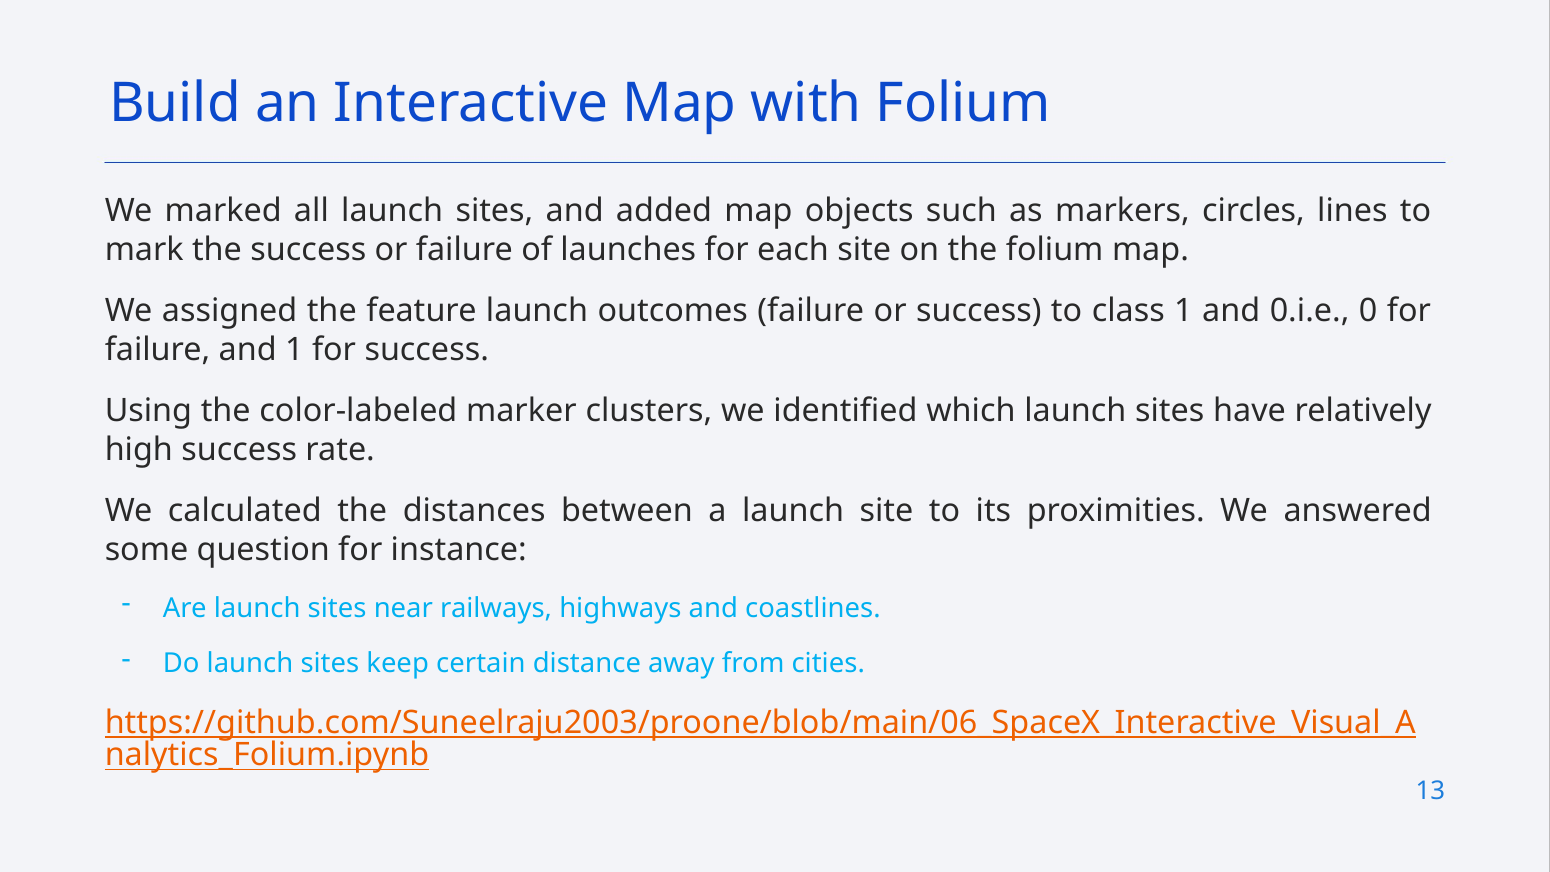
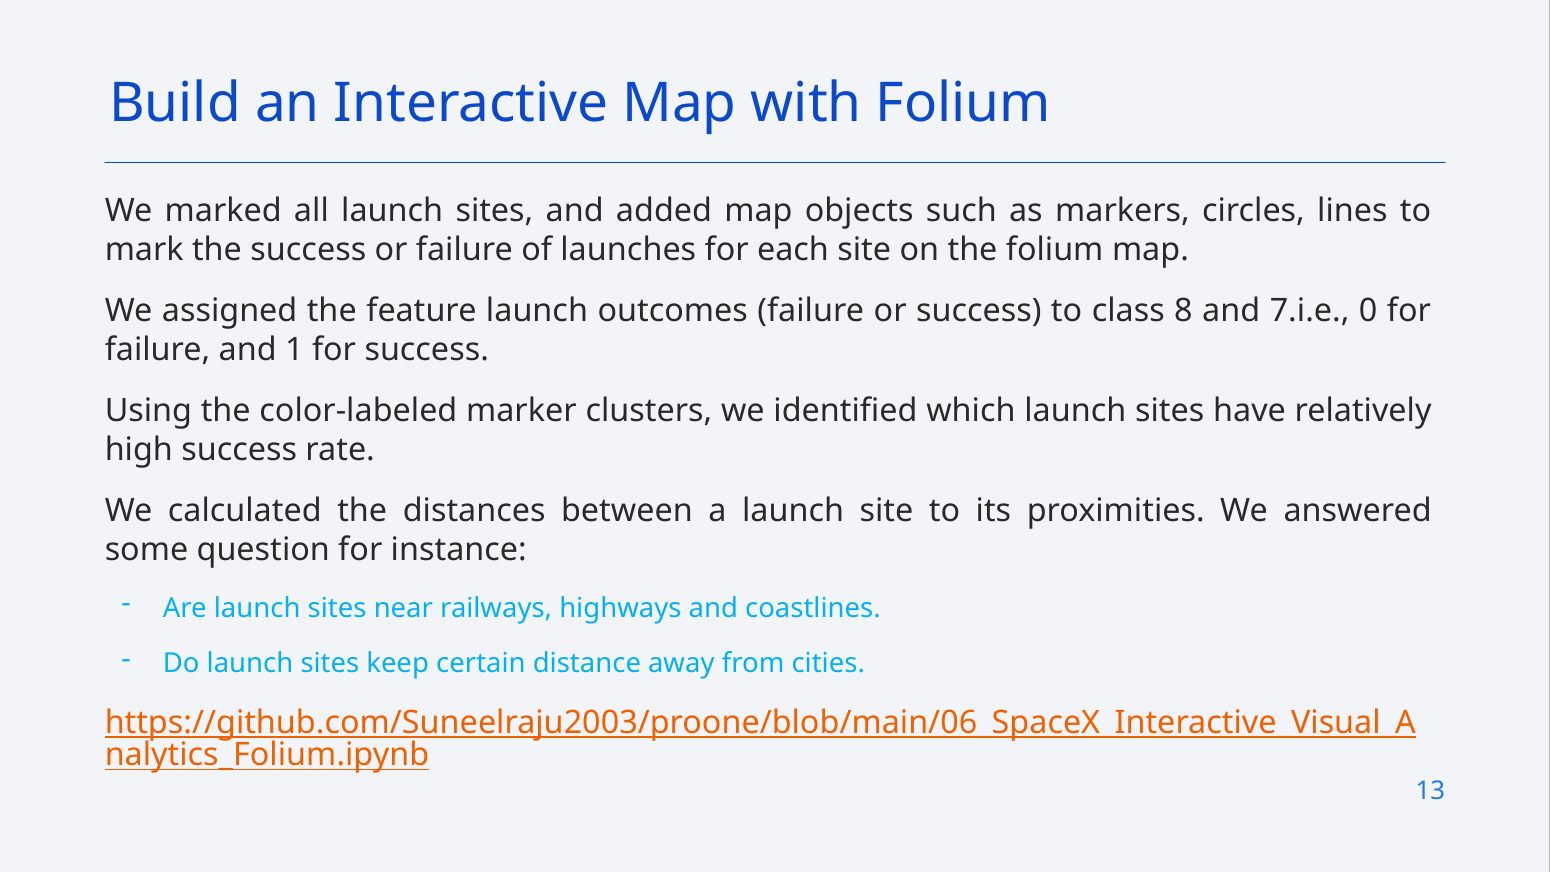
class 1: 1 -> 8 (1183, 311)
0.i.e: 0.i.e -> 7.i.e (1310, 311)
